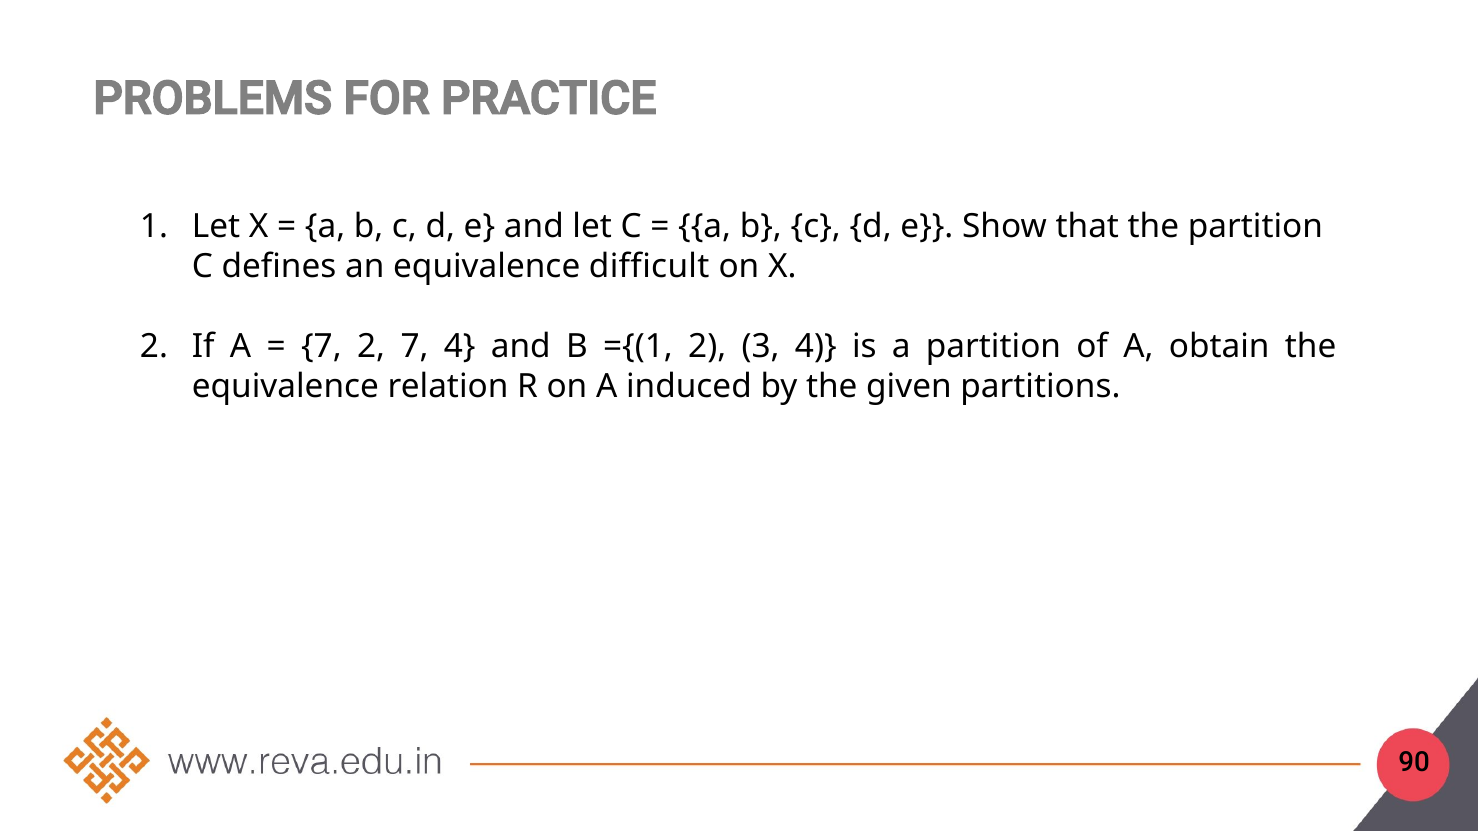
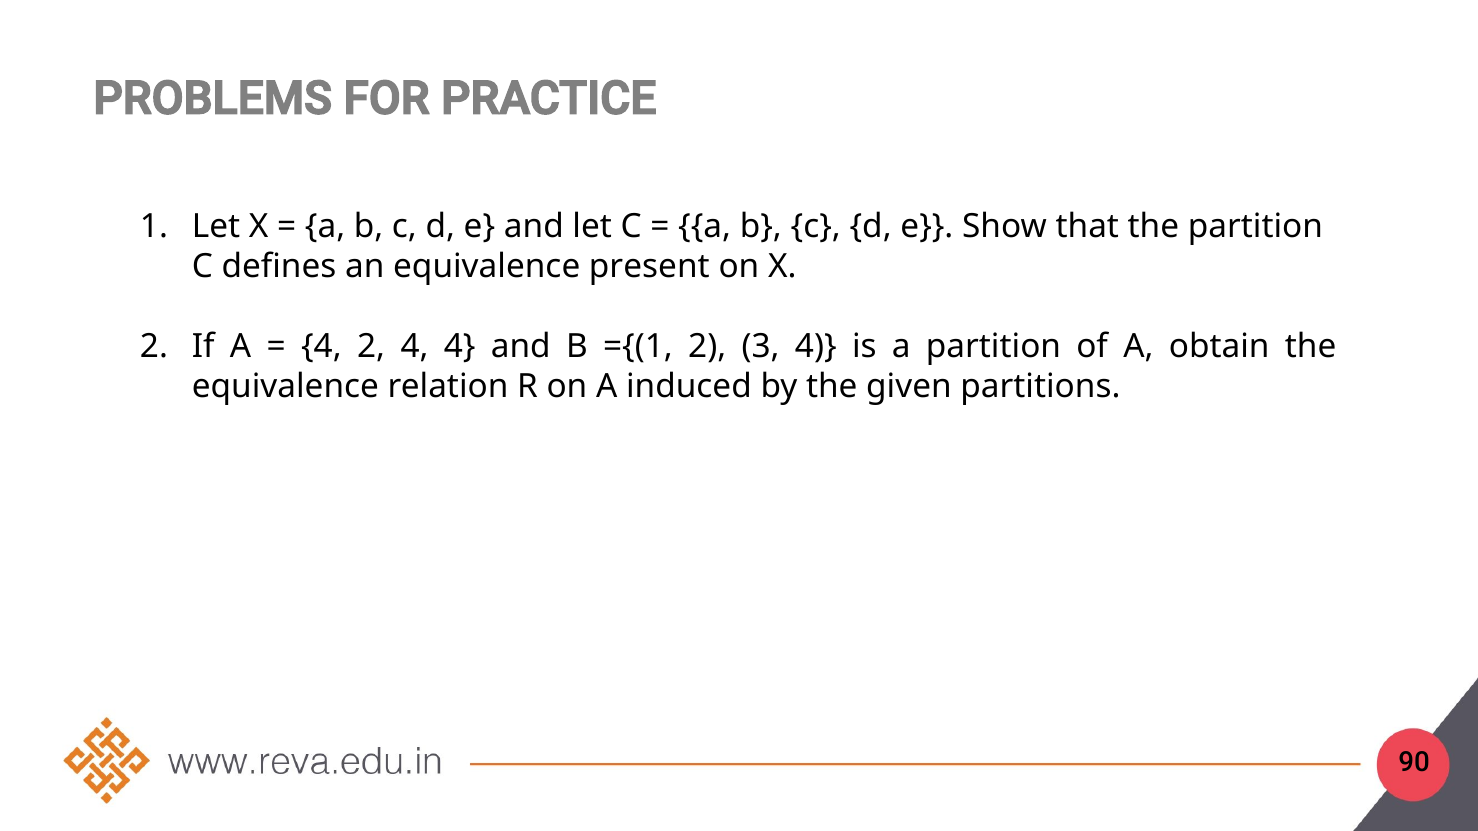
difficult: difficult -> present (649, 267)
7: 7 -> 4 (321, 347)
2 7: 7 -> 4 (415, 347)
